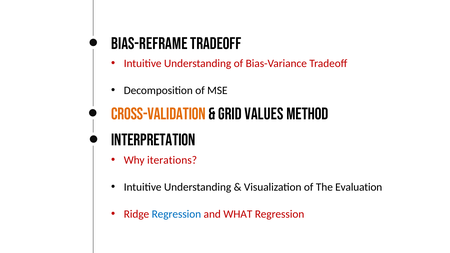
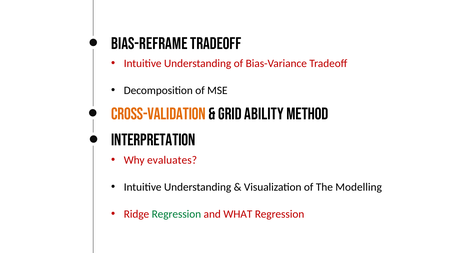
Values: Values -> Ability (264, 114)
iterations: iterations -> evaluates (172, 160)
Evaluation: Evaluation -> Modelling (359, 187)
Regression colour: blue -> green (176, 214)
